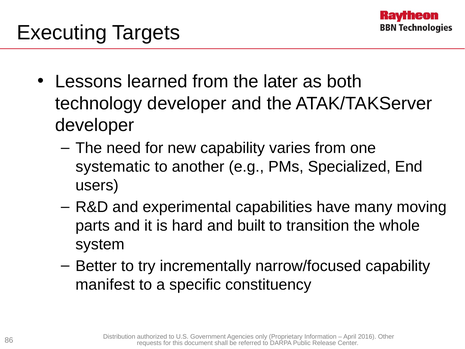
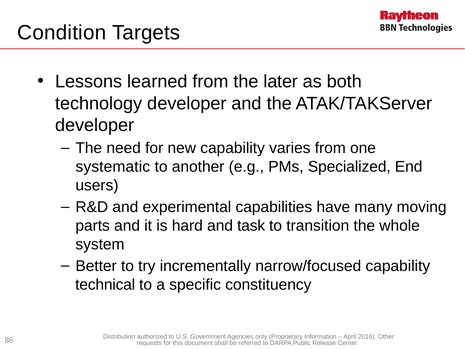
Executing: Executing -> Condition (62, 33)
built: built -> task (251, 226)
manifest: manifest -> technical (105, 284)
